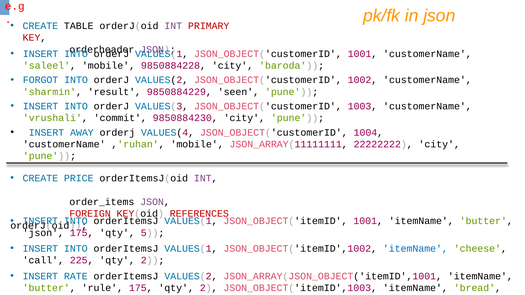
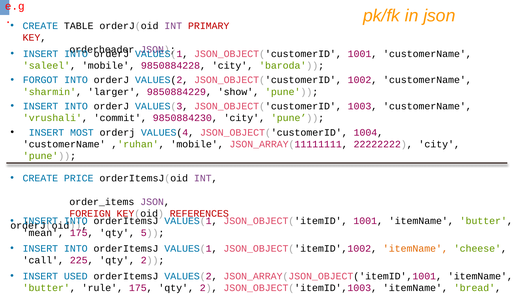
result: result -> larger (114, 92)
seen: seen -> show (238, 92)
AWAY: AWAY -> MOST (82, 133)
json: json -> mean (43, 233)
itemName colour: blue -> orange (415, 249)
INSERT RATE: RATE -> USED (76, 276)
